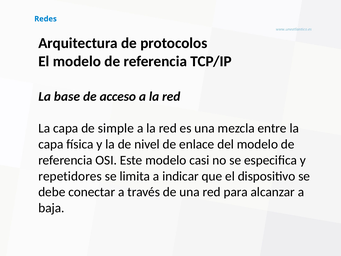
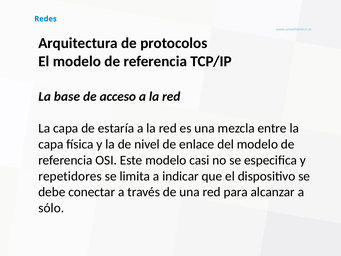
simple: simple -> estaría (116, 128)
baja: baja -> sólo (51, 208)
